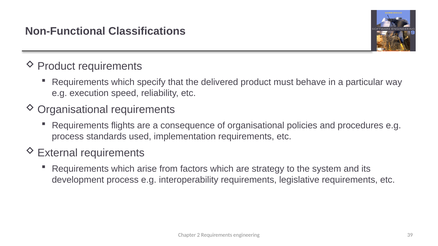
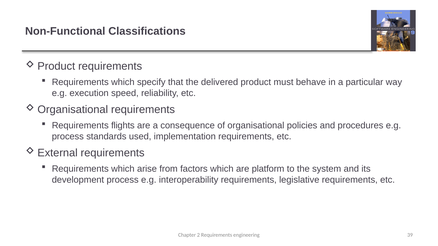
strategy: strategy -> platform (268, 169)
